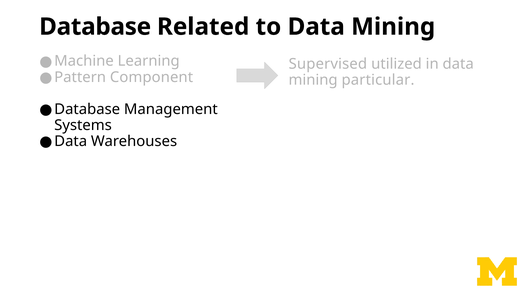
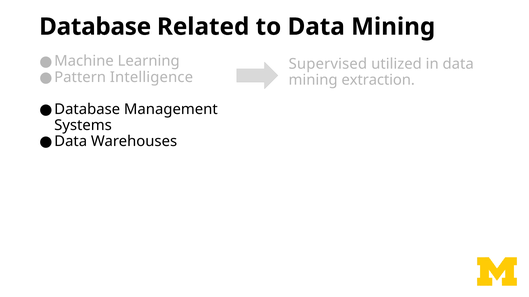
Component: Component -> Intelligence (151, 77)
particular: particular -> extraction (378, 80)
